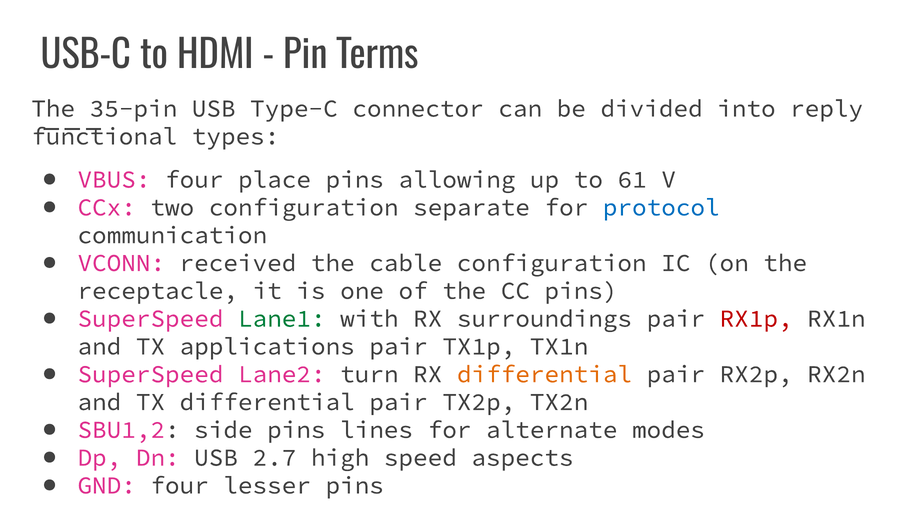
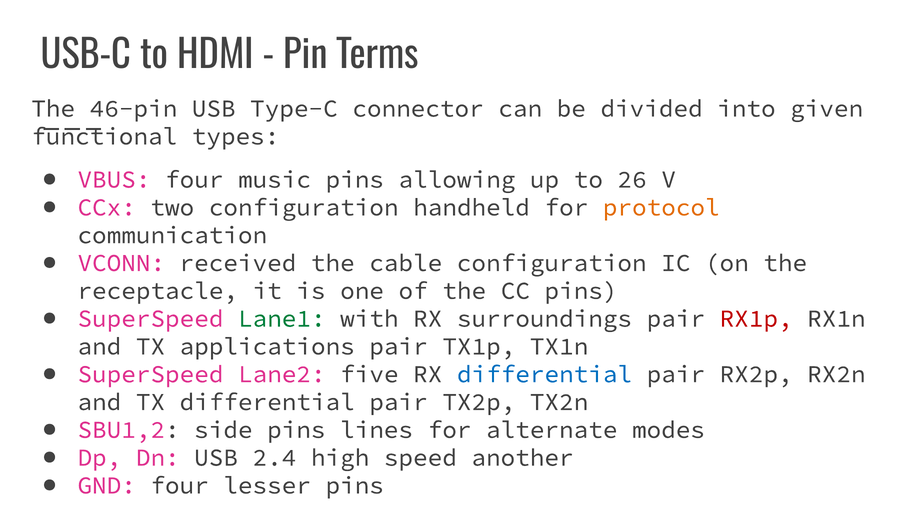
35-pin: 35-pin -> 46-pin (133, 109)
reply: reply -> given (827, 109)
place: place -> music (274, 179)
61: 61 -> 26 (632, 179)
separate: separate -> handheld (472, 207)
protocol colour: blue -> orange (661, 207)
turn: turn -> five (369, 374)
differential colour: orange -> blue (544, 374)
2.7: 2.7 -> 2.4 (274, 457)
aspects: aspects -> another (523, 457)
